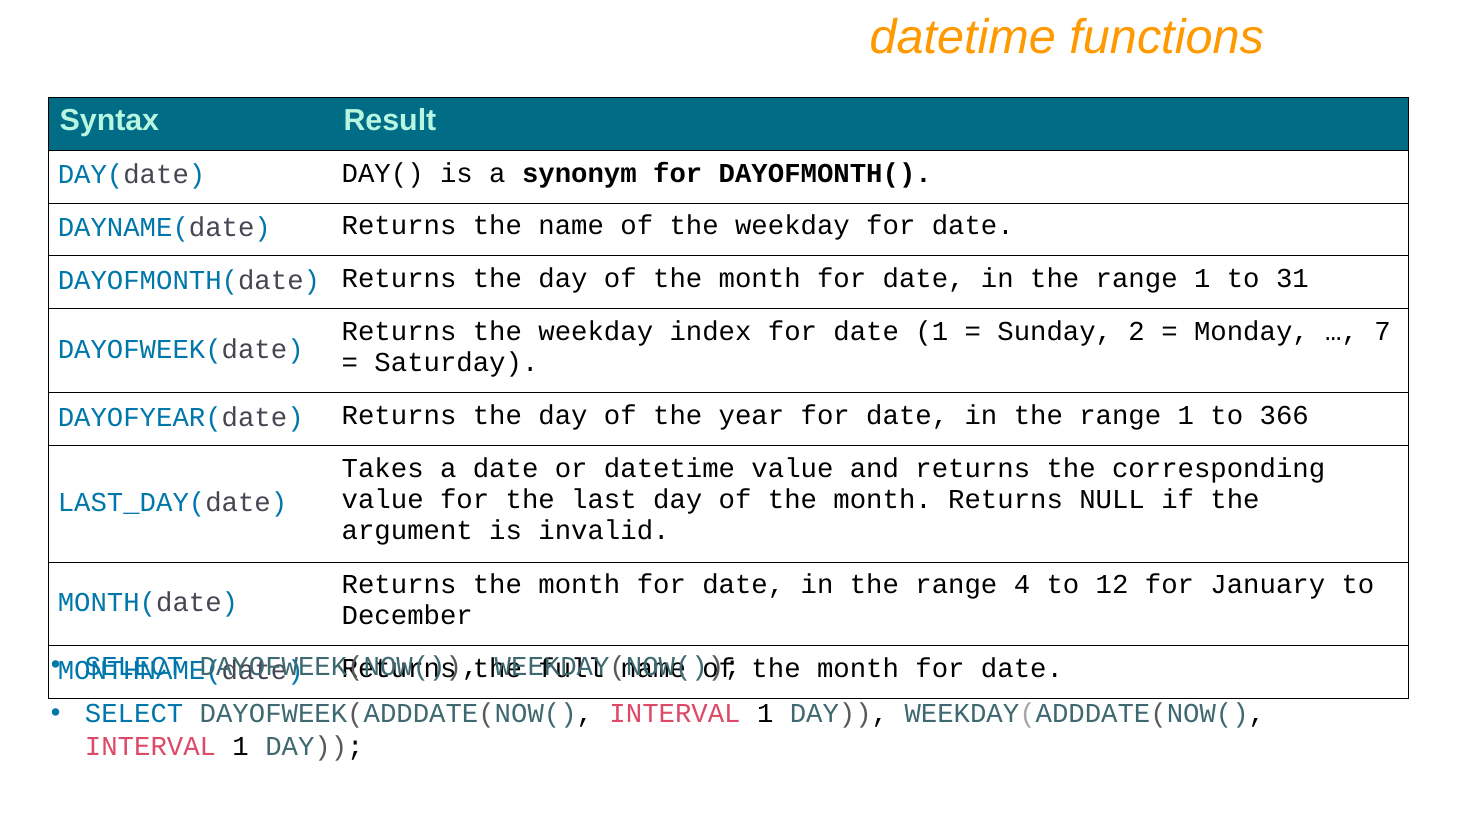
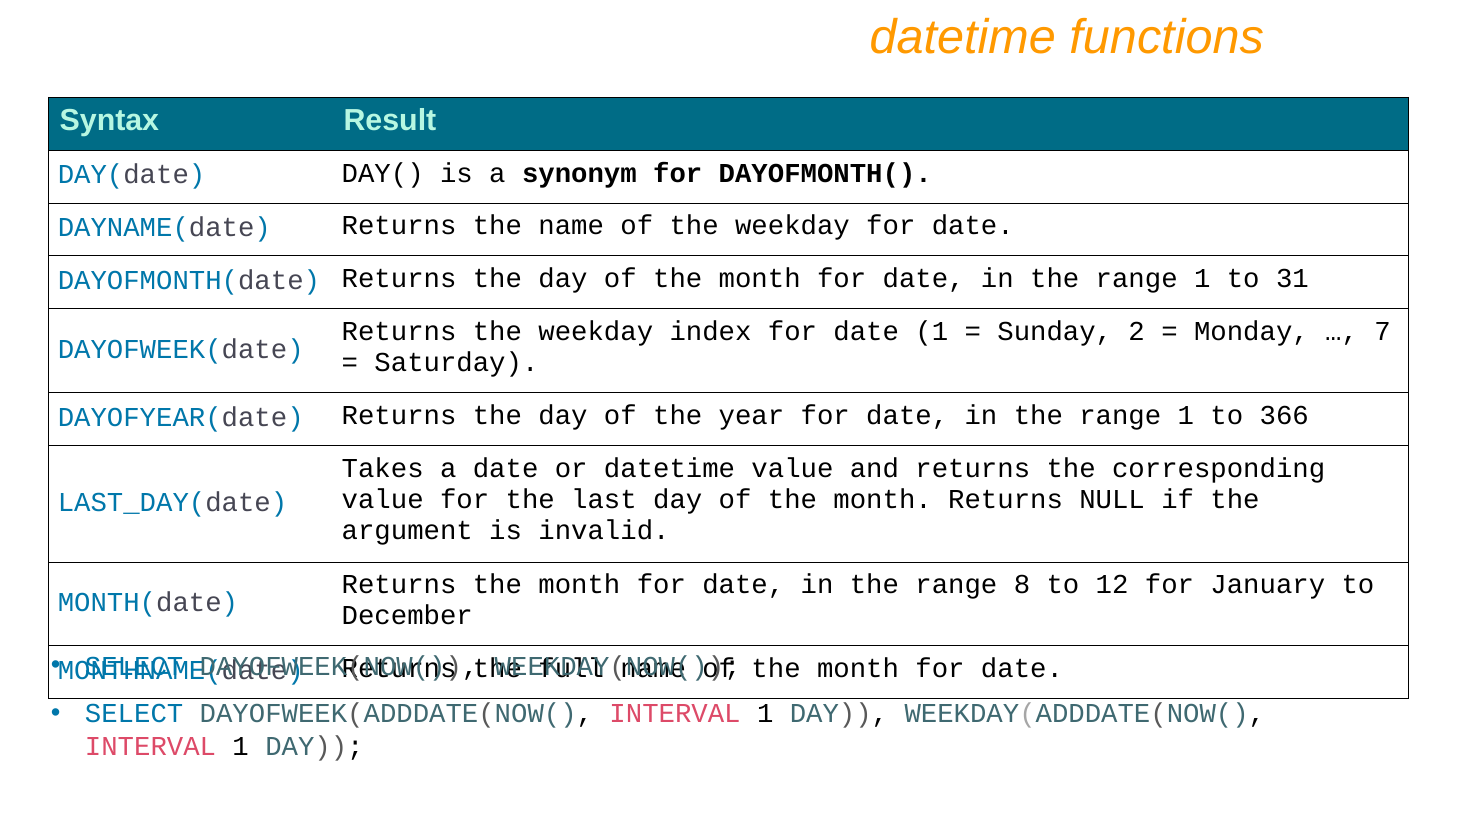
4: 4 -> 8 (1022, 585)
